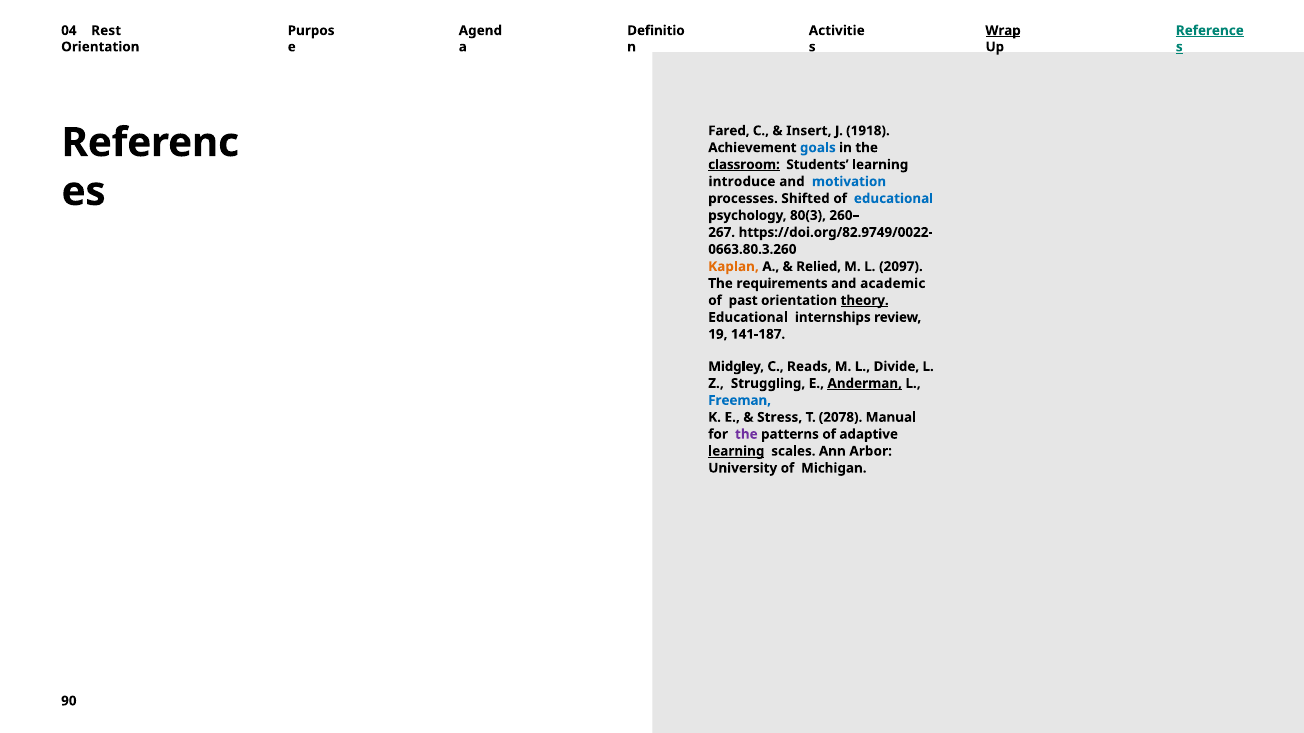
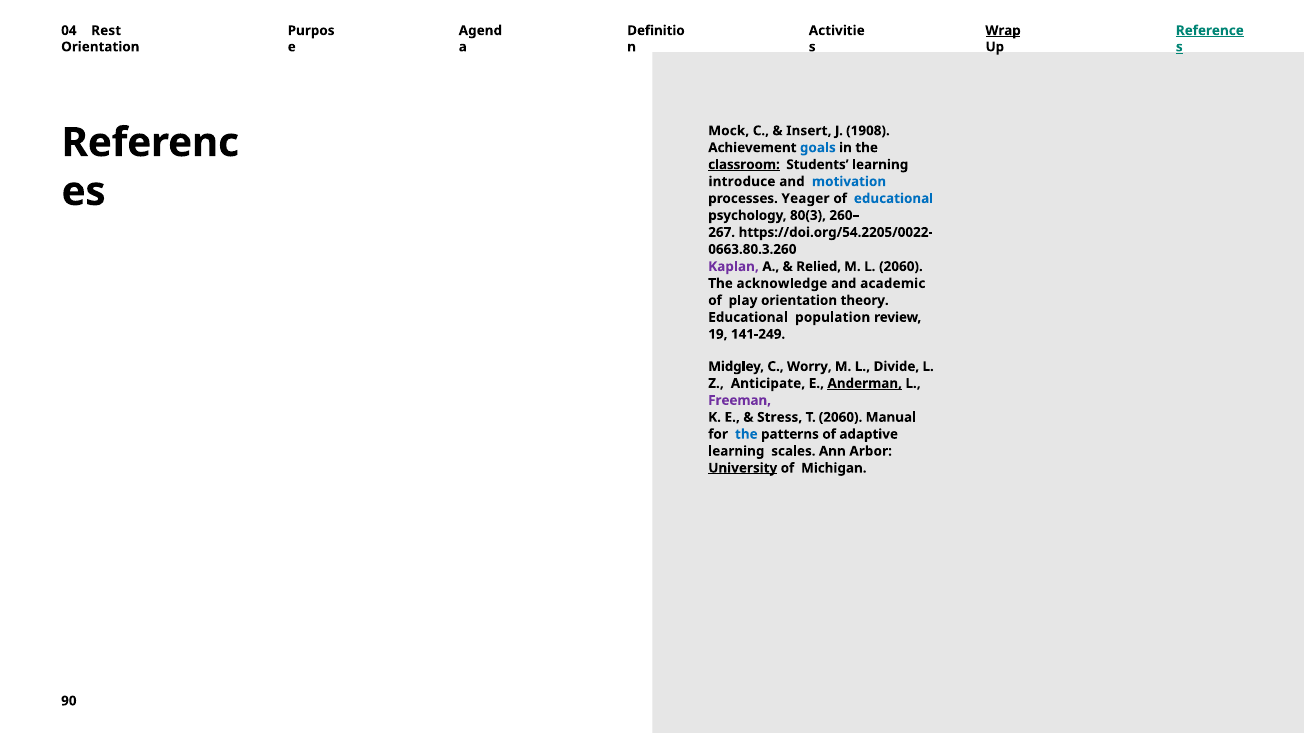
Fared: Fared -> Mock (729, 131)
1918: 1918 -> 1908 (868, 131)
Shifted: Shifted -> Yeager (805, 199)
https://doi.org/82.9749/0022-: https://doi.org/82.9749/0022- -> https://doi.org/54.2205/0022- (836, 233)
Kaplan colour: orange -> purple (733, 267)
L 2097: 2097 -> 2060 (901, 267)
requirements: requirements -> acknowledge (782, 284)
past: past -> play (743, 301)
theory underline: present -> none (865, 301)
internships: internships -> population (833, 318)
141-187: 141-187 -> 141-249 (758, 334)
Reads: Reads -> Worry (809, 367)
Struggling: Struggling -> Anticipate (768, 384)
Freeman colour: blue -> purple (740, 401)
T 2078: 2078 -> 2060 (841, 418)
the colour: purple -> blue (746, 434)
learning underline: present -> none (736, 451)
University underline: none -> present (743, 468)
